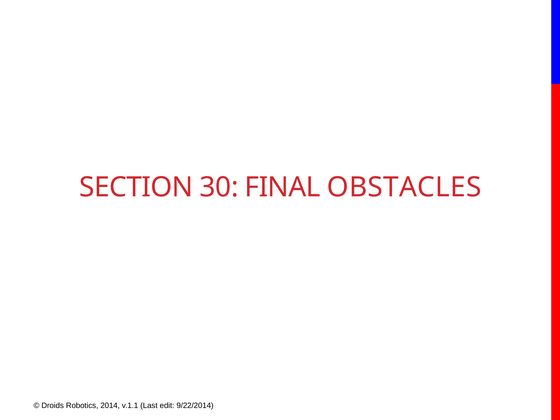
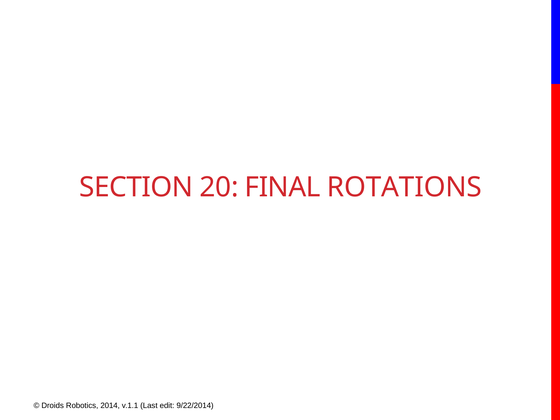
30: 30 -> 20 (219, 187)
OBSTACLES: OBSTACLES -> ROTATIONS (404, 187)
